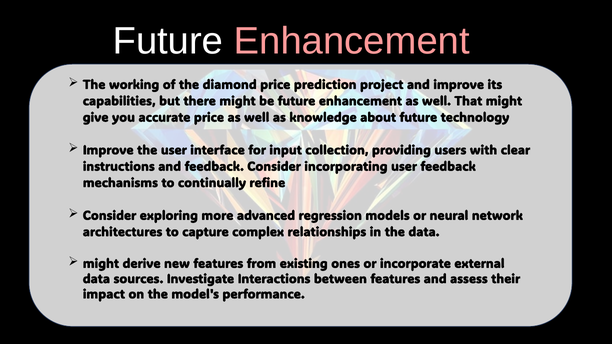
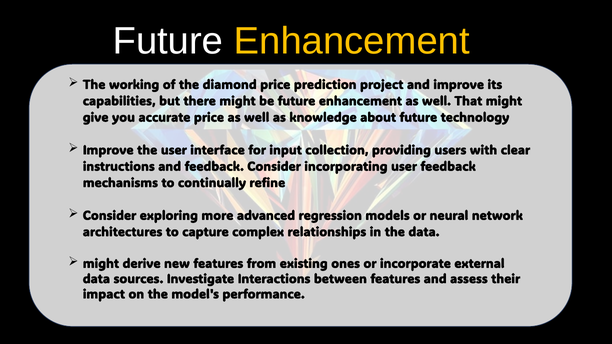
Enhancement colour: pink -> yellow (352, 41)
